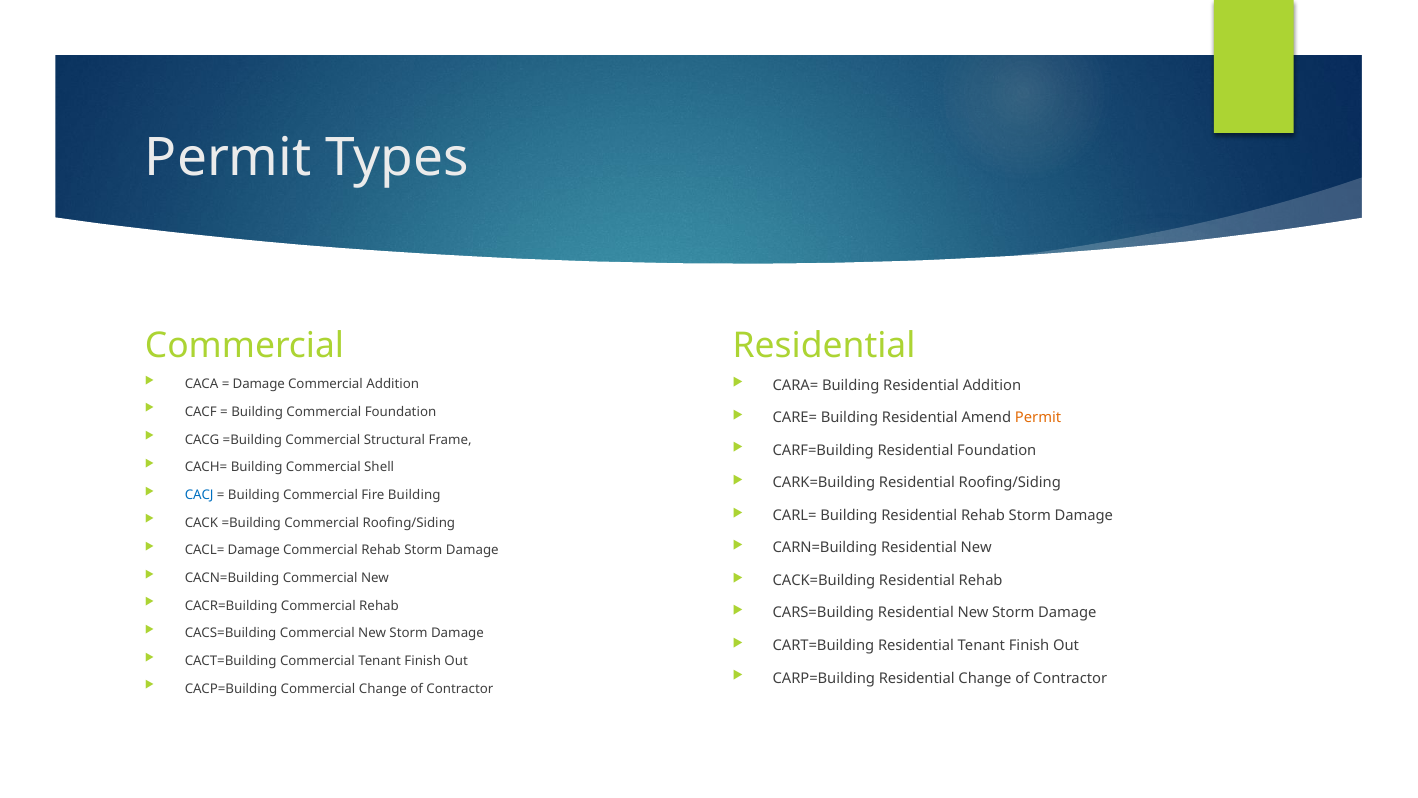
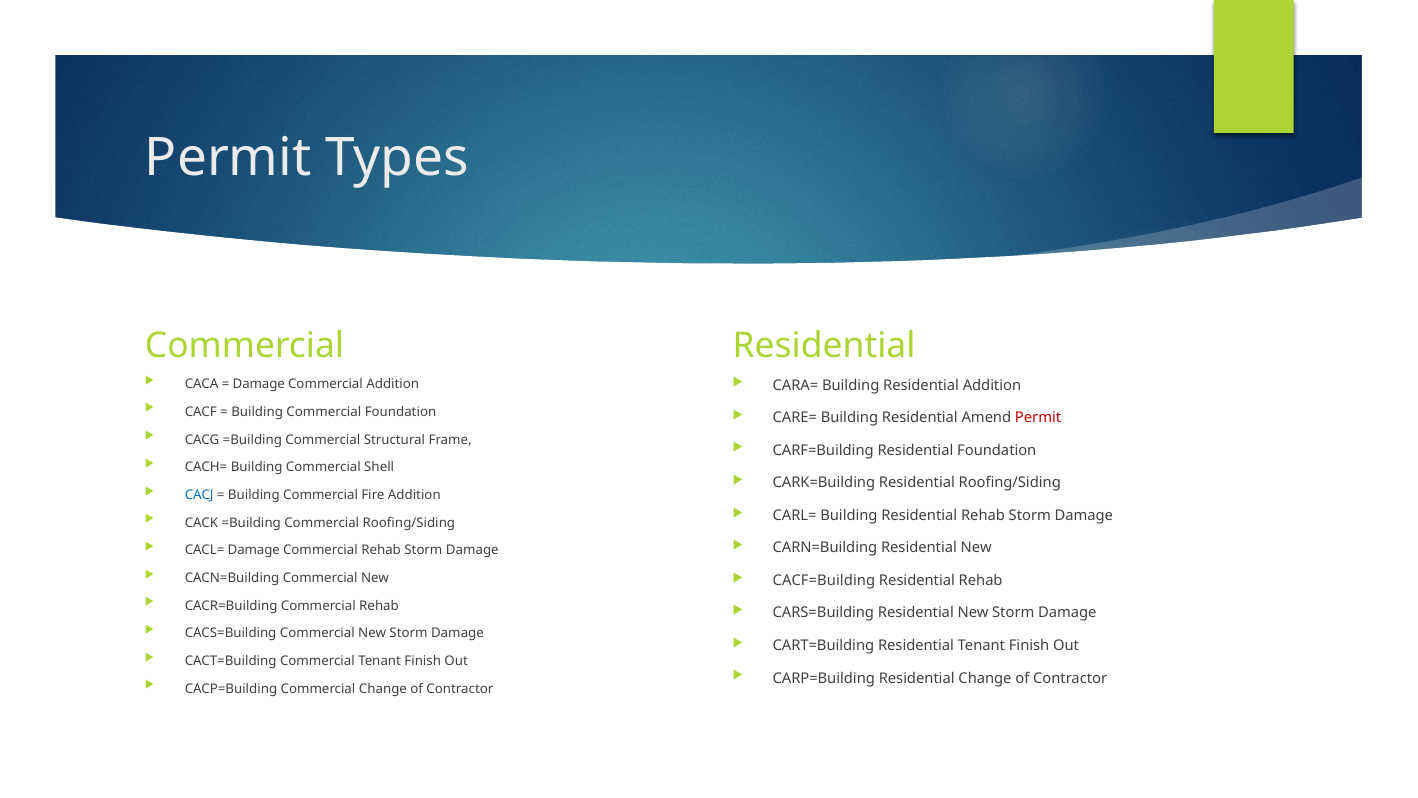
Permit colour: orange -> red (1038, 418)
Fire Building: Building -> Addition (414, 495)
CACK=Building: CACK=Building -> CACF=Building (824, 580)
